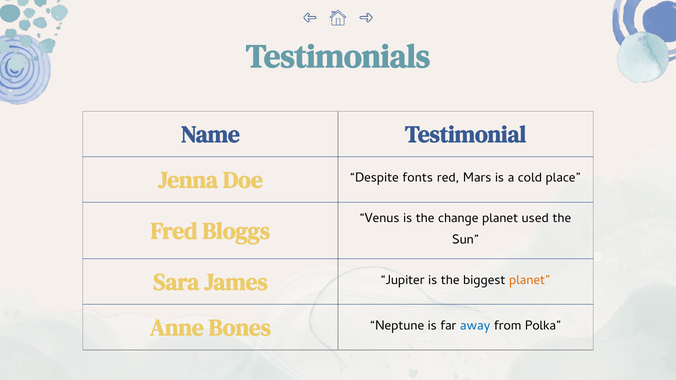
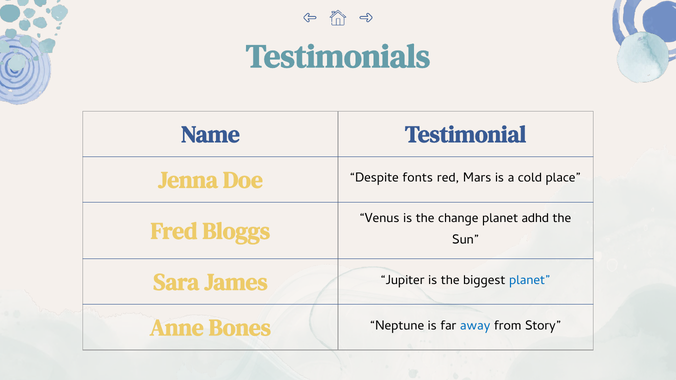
used: used -> adhd (535, 218)
planet colour: orange -> blue (530, 280)
Polka: Polka -> Story (543, 325)
